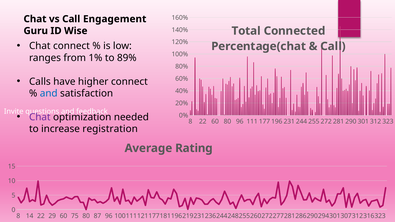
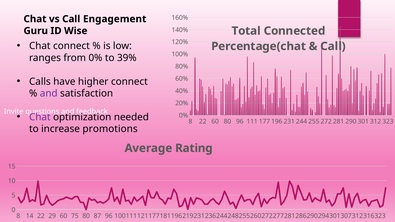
from 1%: 1% -> 0% (95, 58)
89%: 89% -> 39% (127, 58)
and colour: blue -> purple (49, 93)
registration: registration -> promotions (110, 129)
